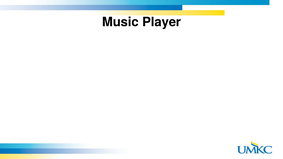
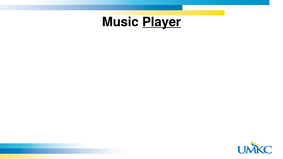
Player underline: none -> present (162, 22)
